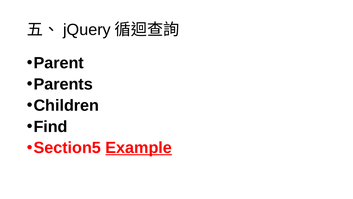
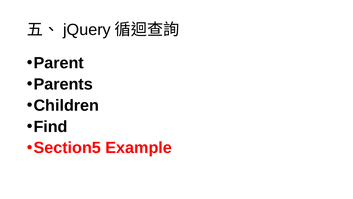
Example underline: present -> none (139, 148)
